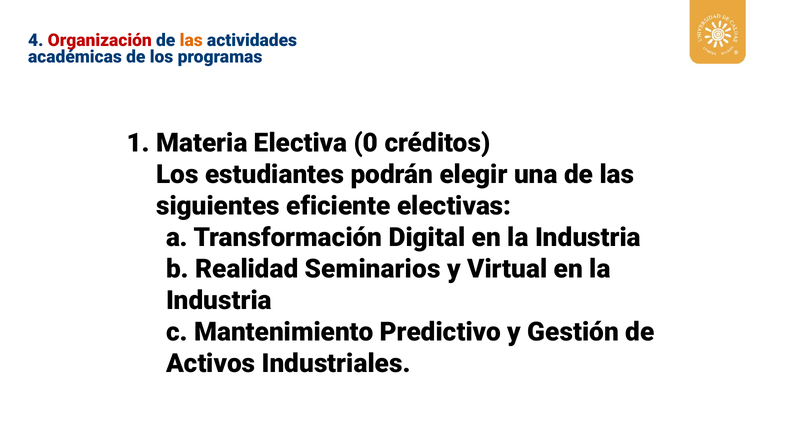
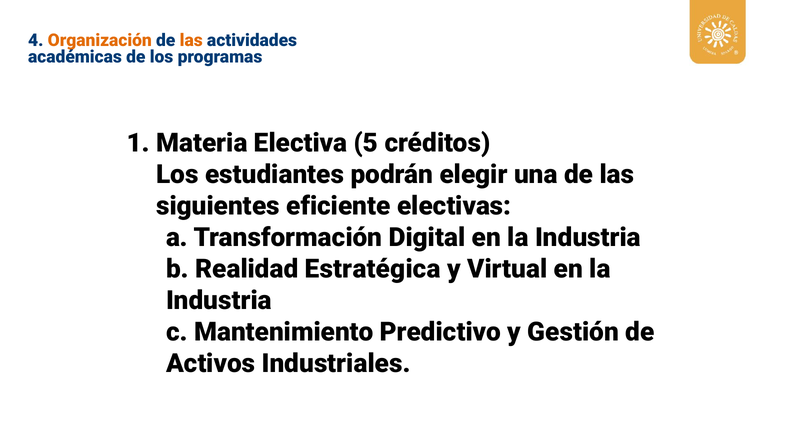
Organización colour: red -> orange (100, 40)
0: 0 -> 5 (366, 143)
Seminarios: Seminarios -> Estratégica (373, 269)
